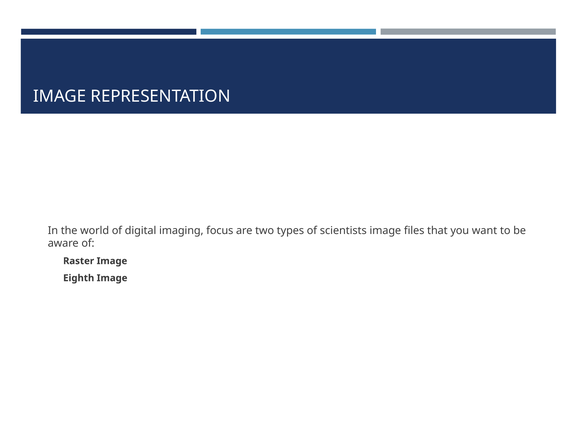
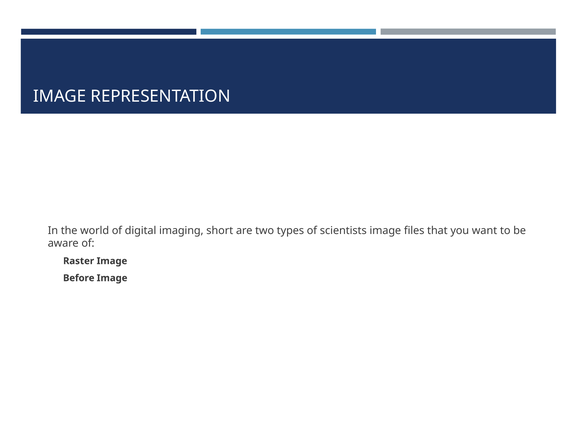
focus: focus -> short (220, 231)
Eighth: Eighth -> Before (79, 279)
